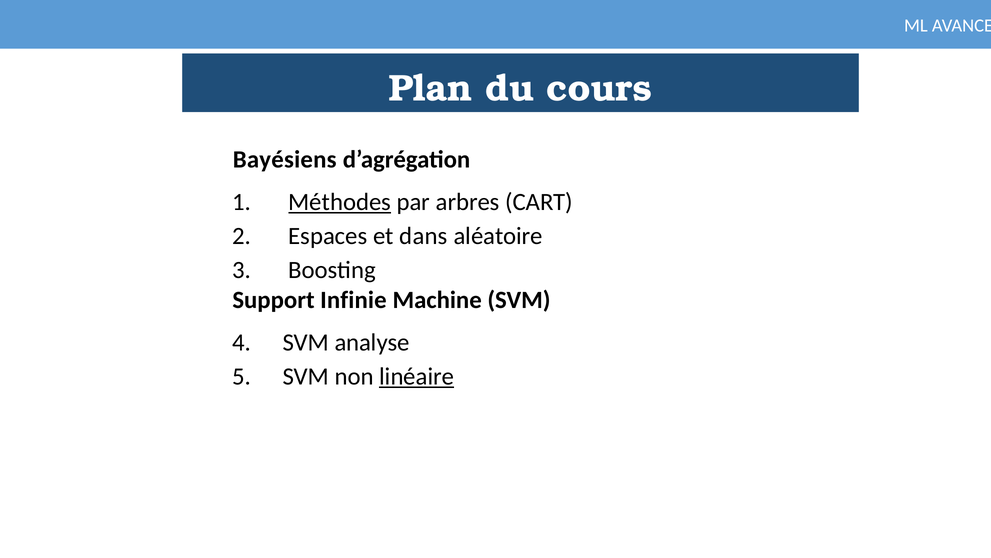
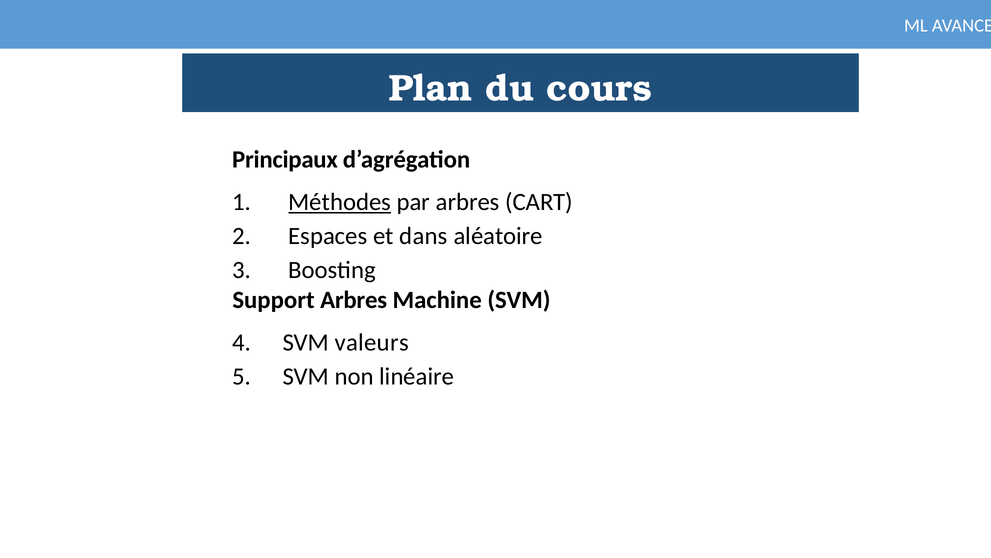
Bayésiens: Bayésiens -> Principaux (285, 159)
Support Infinie: Infinie -> Arbres (354, 300)
analyse: analyse -> valeurs (372, 342)
linéaire underline: present -> none (417, 376)
